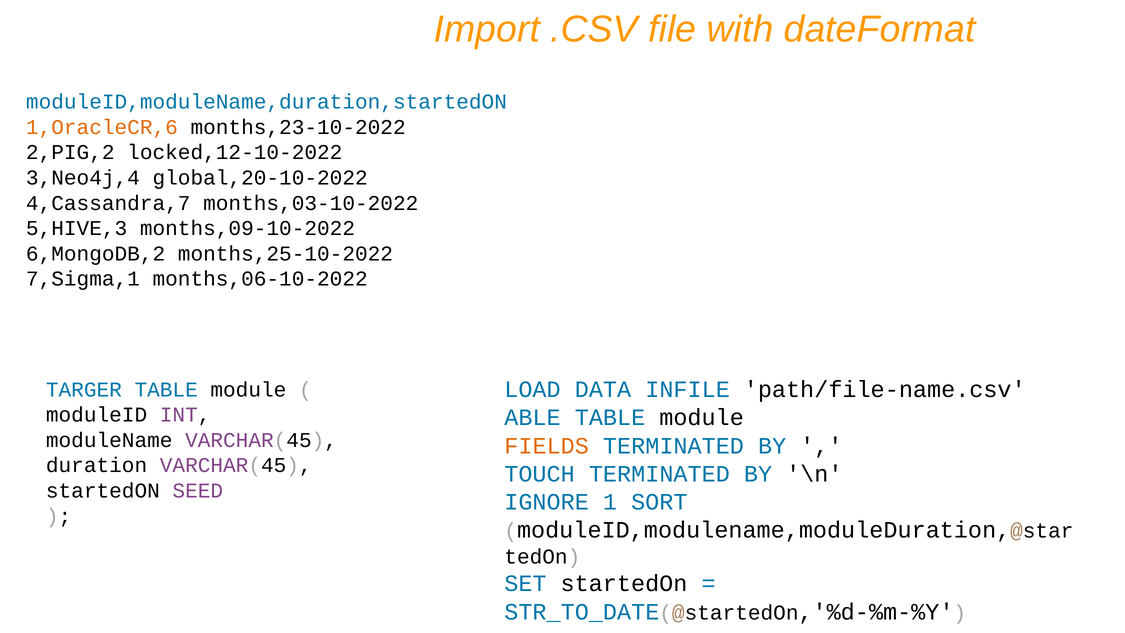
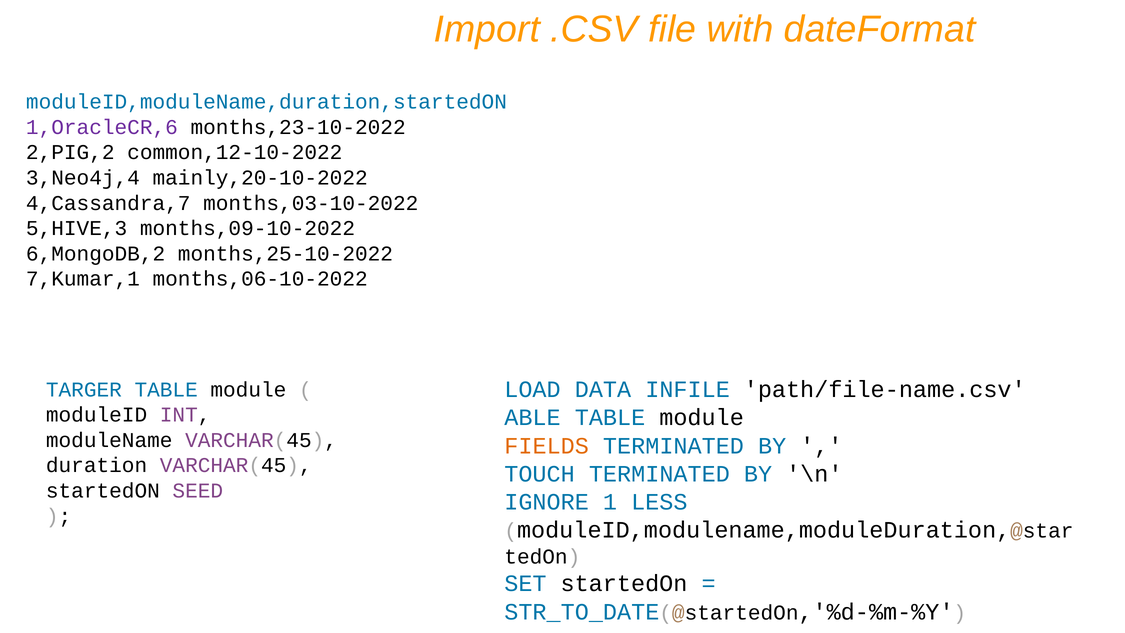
1,OracleCR,6 colour: orange -> purple (102, 127)
locked,12-10-2022: locked,12-10-2022 -> common,12-10-2022 (235, 152)
global,20-10-2022: global,20-10-2022 -> mainly,20-10-2022 (260, 178)
7,Sigma,1: 7,Sigma,1 -> 7,Kumar,1 (83, 279)
SORT: SORT -> LESS (659, 502)
